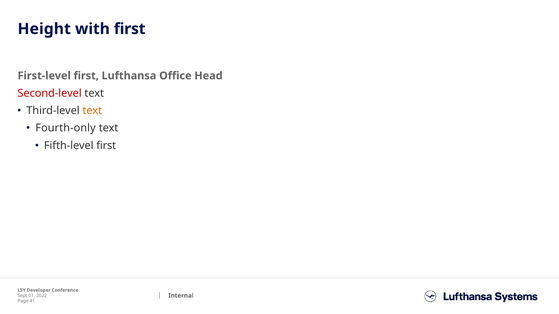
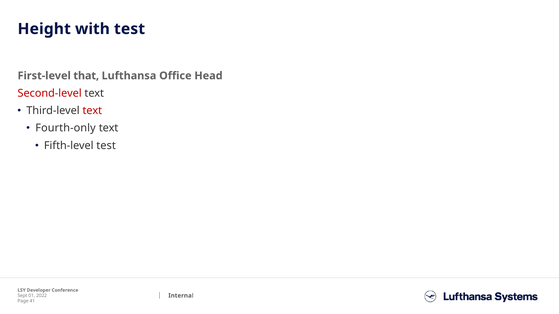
with first: first -> test (130, 29)
First-level first: first -> that (86, 76)
text colour: orange -> red (92, 111)
Fifth-level first: first -> test (106, 146)
